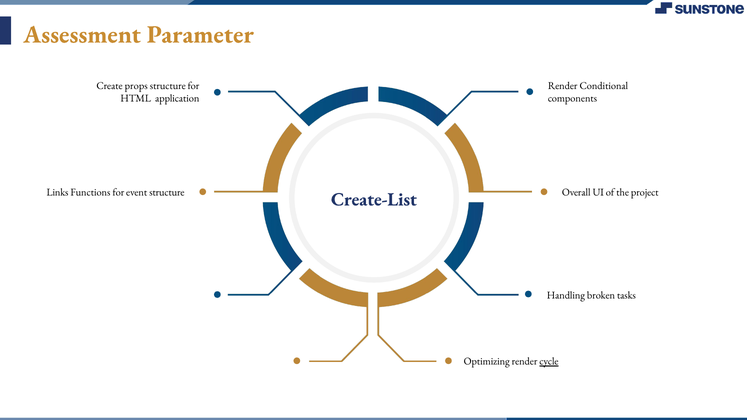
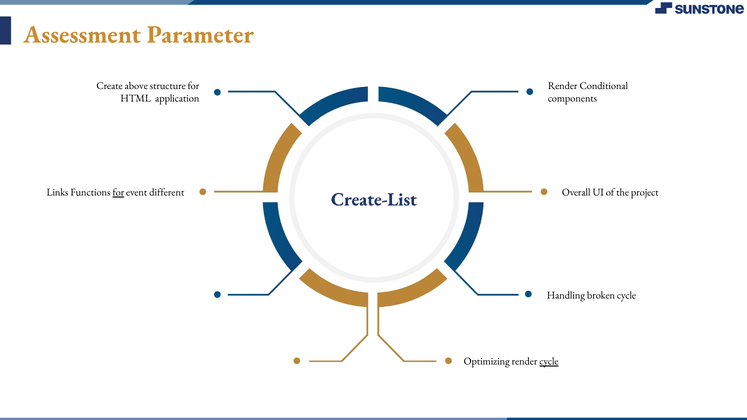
props: props -> above (136, 86)
for underline: none -> present (118, 193)
event structure: structure -> different (167, 193)
broken tasks: tasks -> cycle (626, 296)
